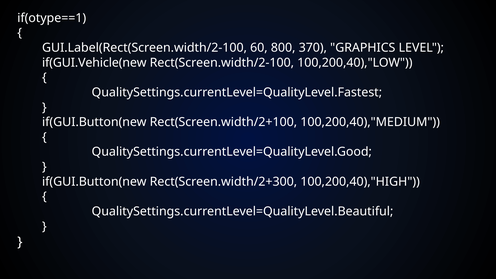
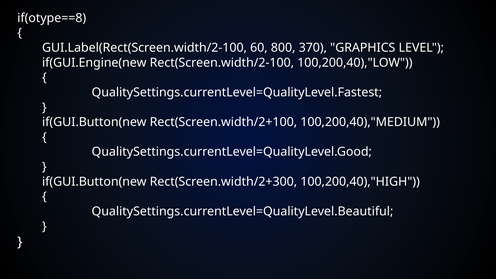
if(otype==1: if(otype==1 -> if(otype==8 (52, 18)
if(GUI.Vehicle(new: if(GUI.Vehicle(new -> if(GUI.Engine(new (94, 63)
